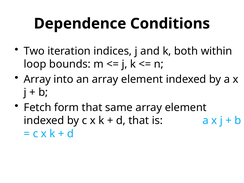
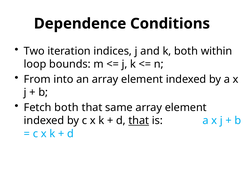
Array: Array -> From (37, 79)
Fetch form: form -> both (66, 108)
that underline: none -> present (139, 121)
